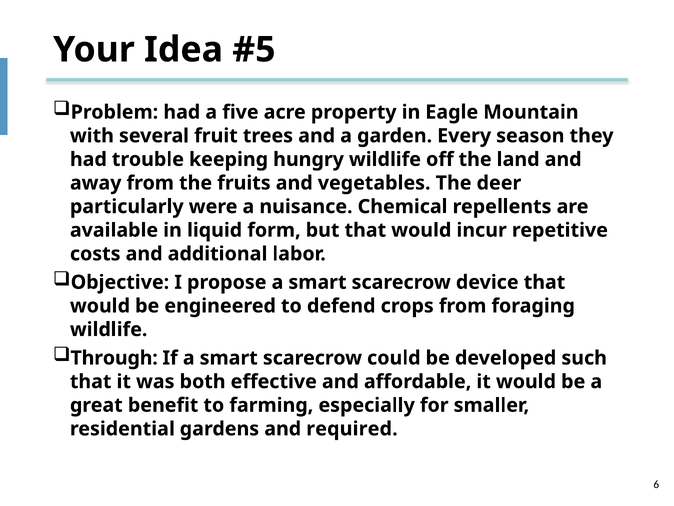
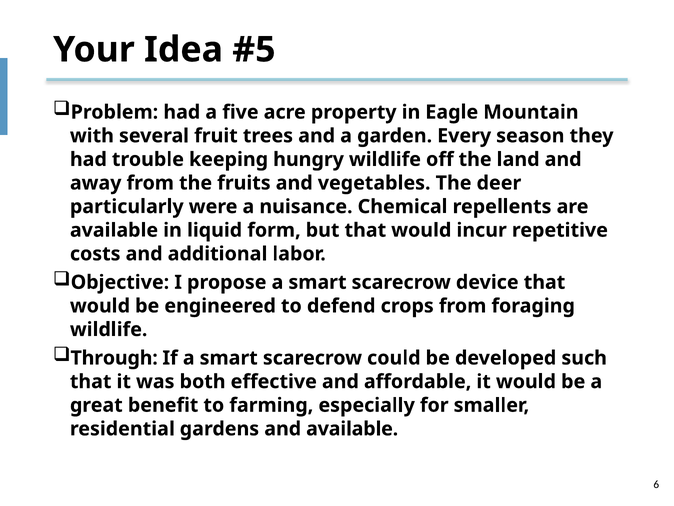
and required: required -> available (352, 428)
